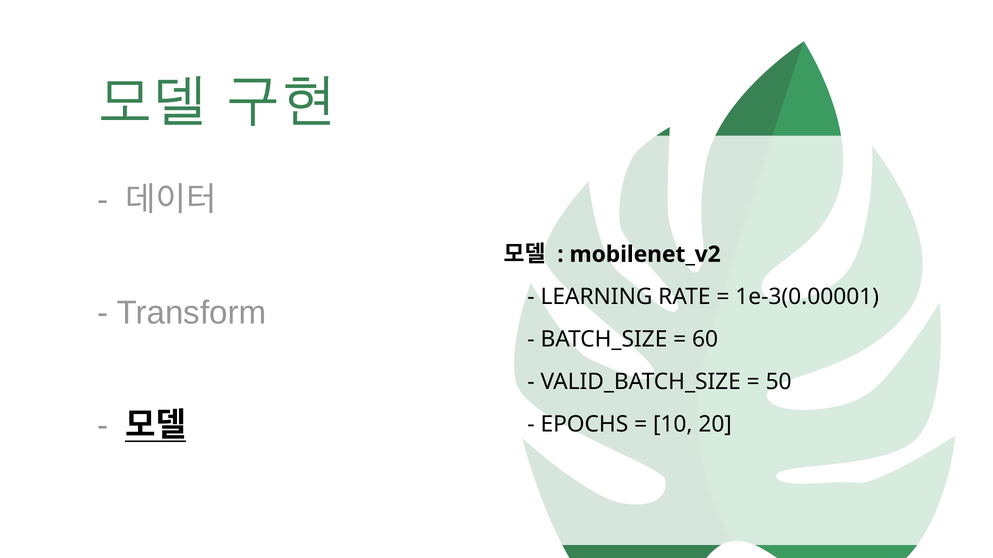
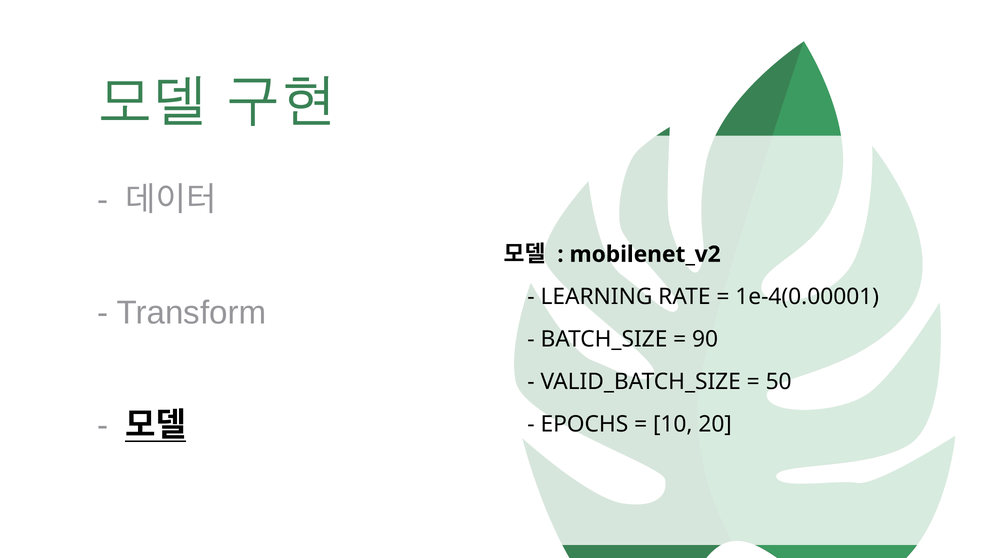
1e-3(0.00001: 1e-3(0.00001 -> 1e-4(0.00001 (807, 297)
60: 60 -> 90 (705, 340)
